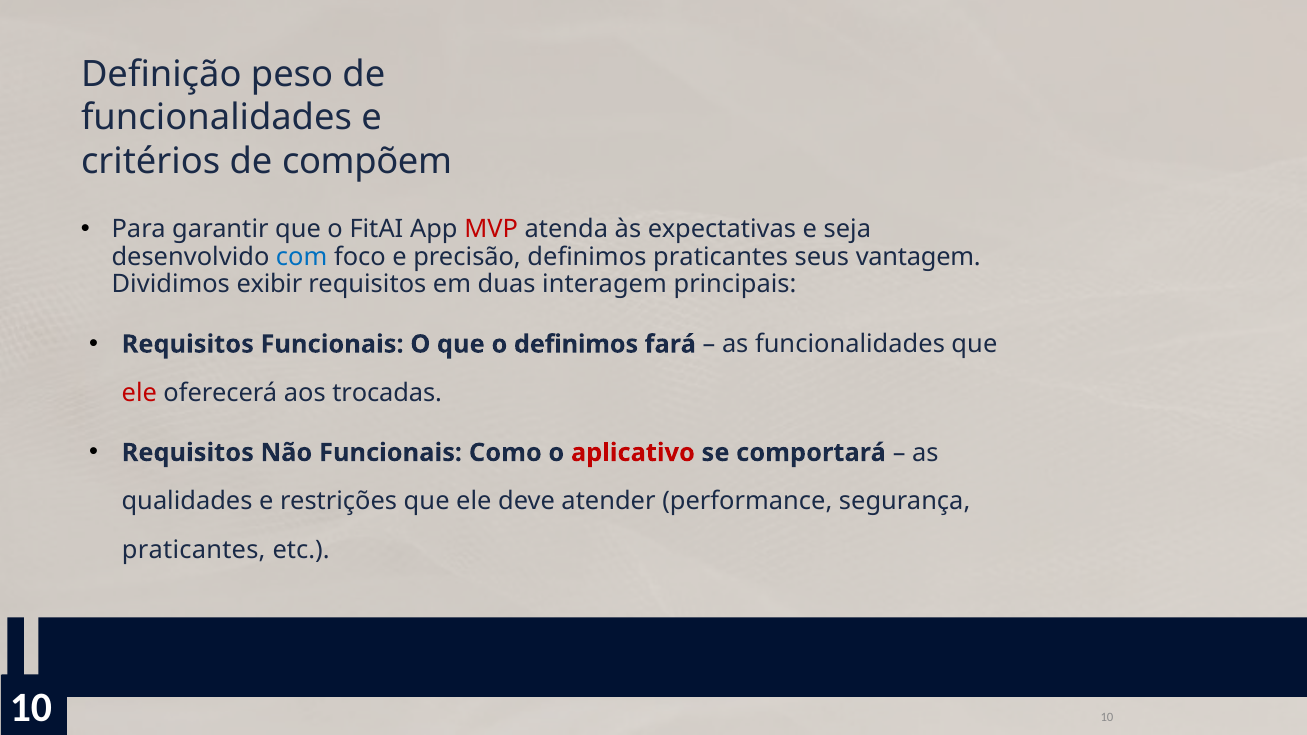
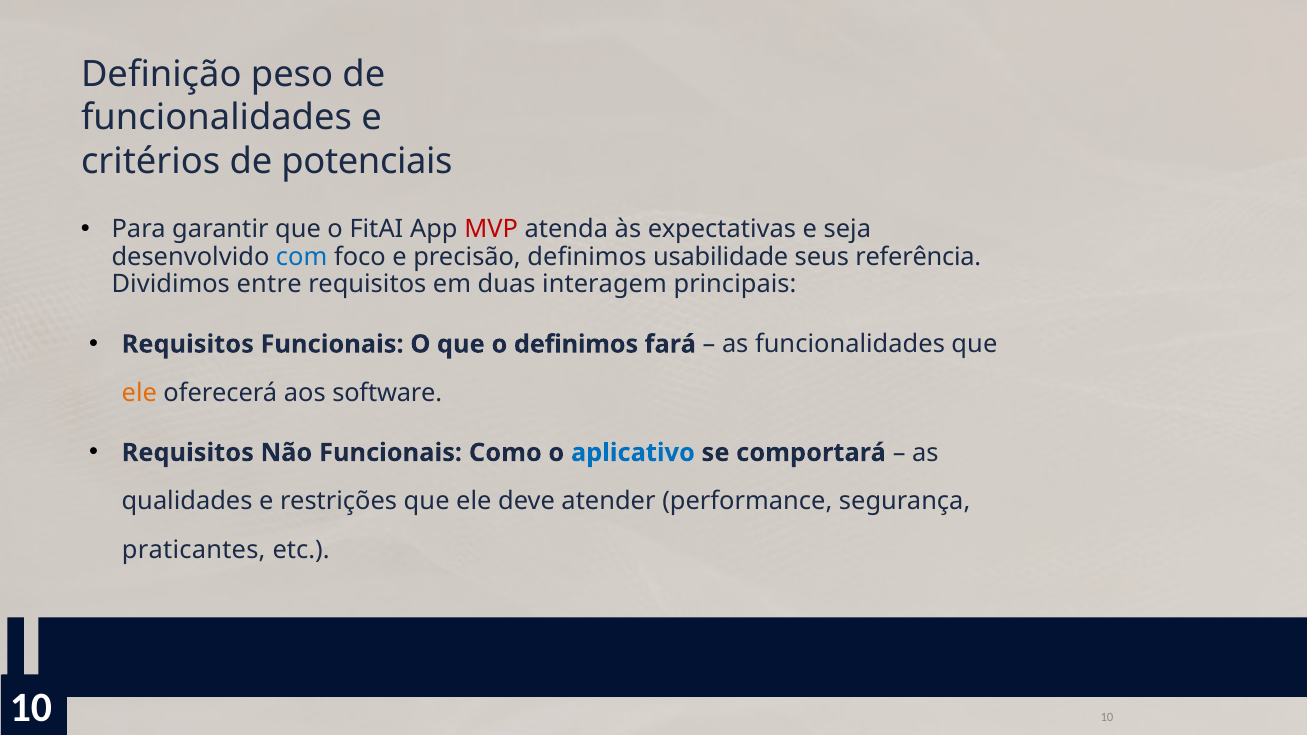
compõem: compõem -> potenciais (367, 161)
definimos praticantes: praticantes -> usabilidade (721, 257)
vantagem: vantagem -> referência (918, 257)
exibir: exibir -> entre (269, 284)
ele colour: red -> orange (139, 393)
trocadas: trocadas -> software (387, 393)
aplicativo colour: red -> blue (633, 453)
